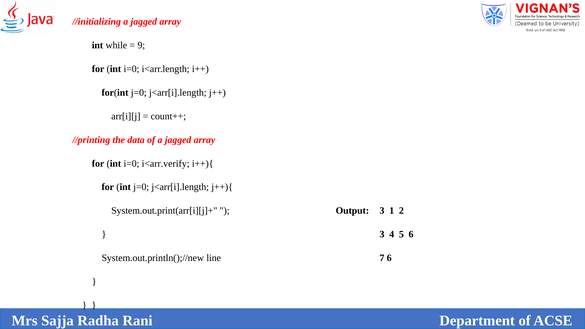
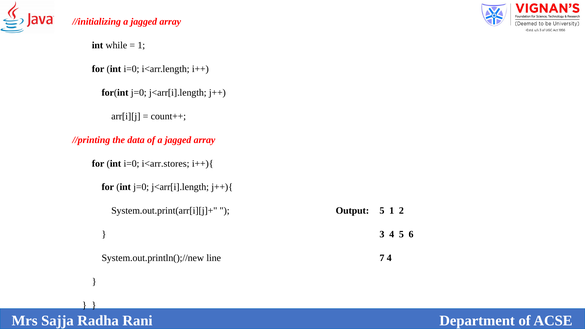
9: 9 -> 1 (141, 45)
i<arr.verify: i<arr.verify -> i<arr.stores (166, 163)
Output 3: 3 -> 5 (382, 211)
7 6: 6 -> 4 (389, 258)
